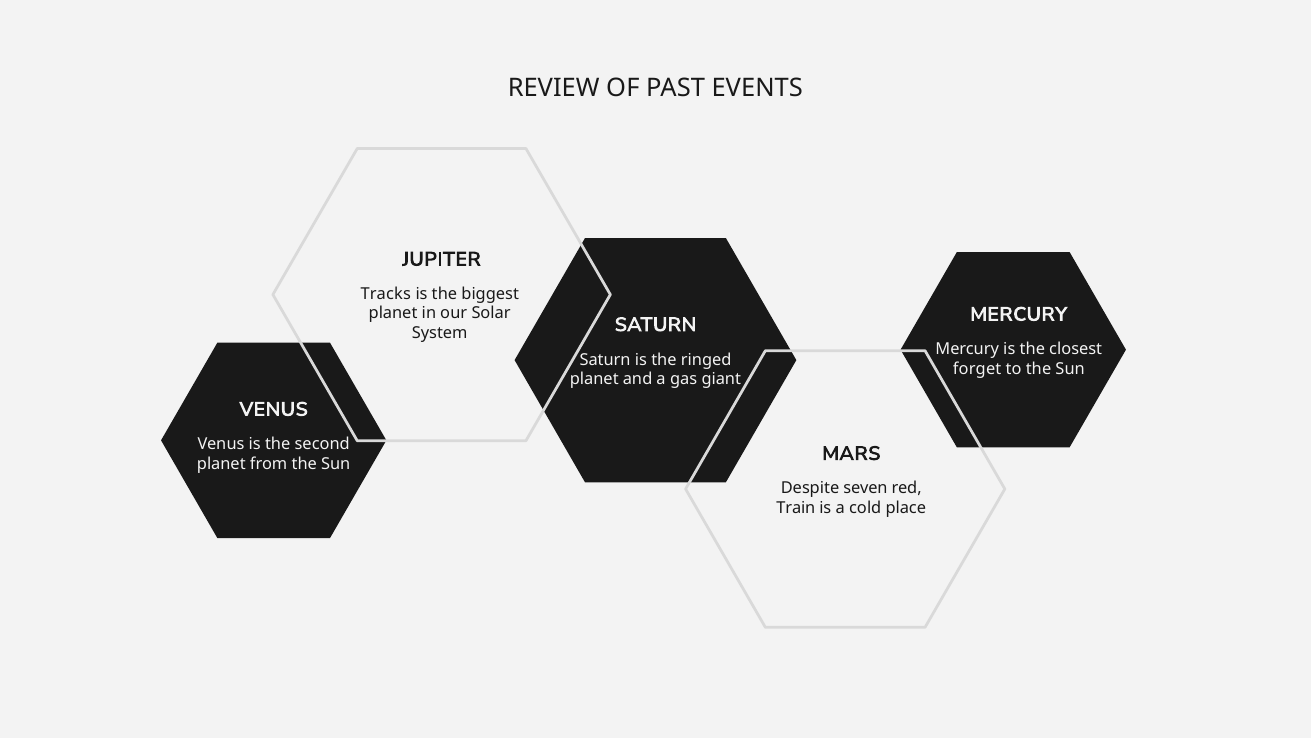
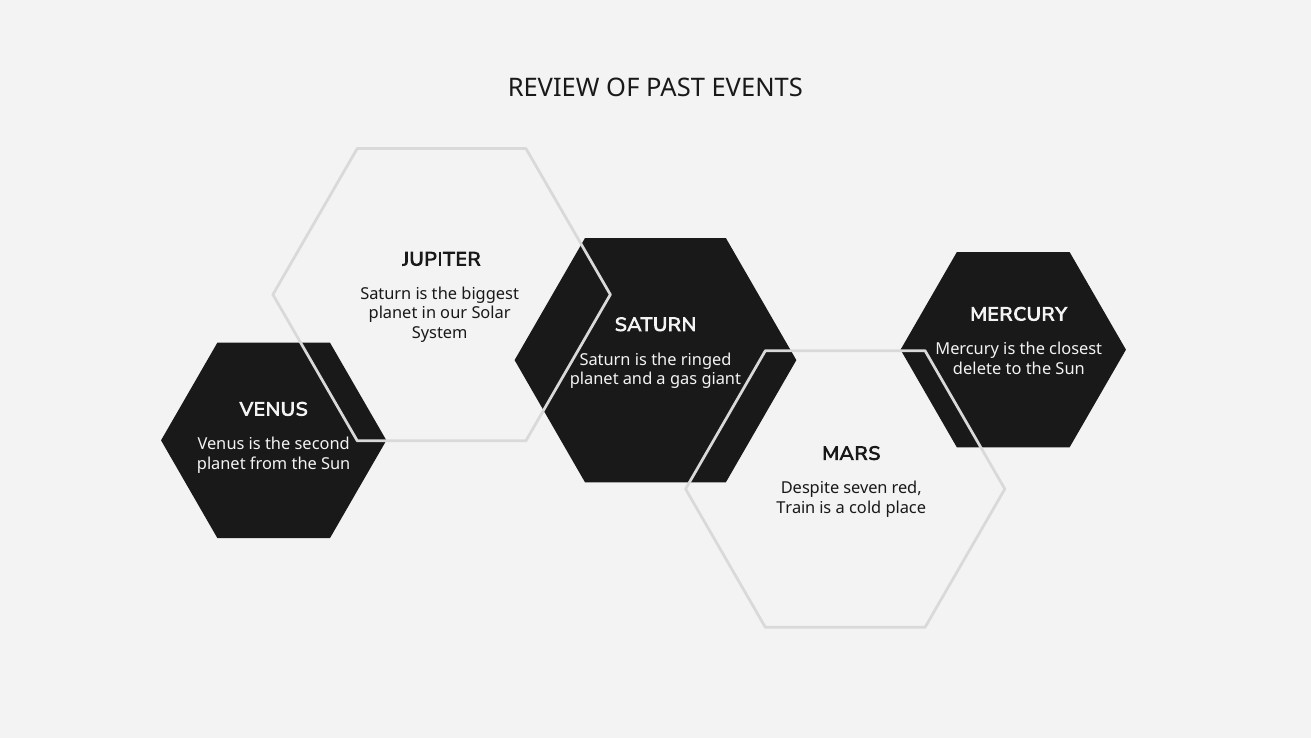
Tracks: Tracks -> Saturn (386, 294)
forget: forget -> delete (977, 369)
